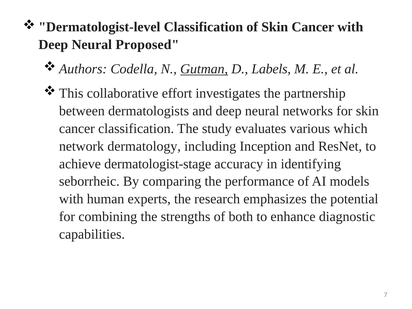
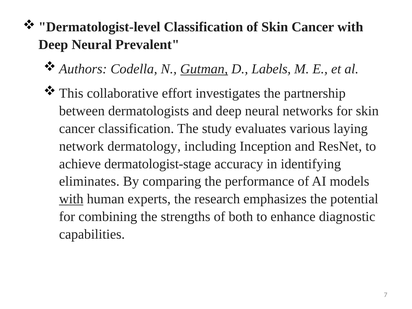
Proposed: Proposed -> Prevalent (147, 45)
which: which -> laying (351, 129)
seborrheic: seborrheic -> eliminates (89, 181)
with underline: none -> present (71, 199)
